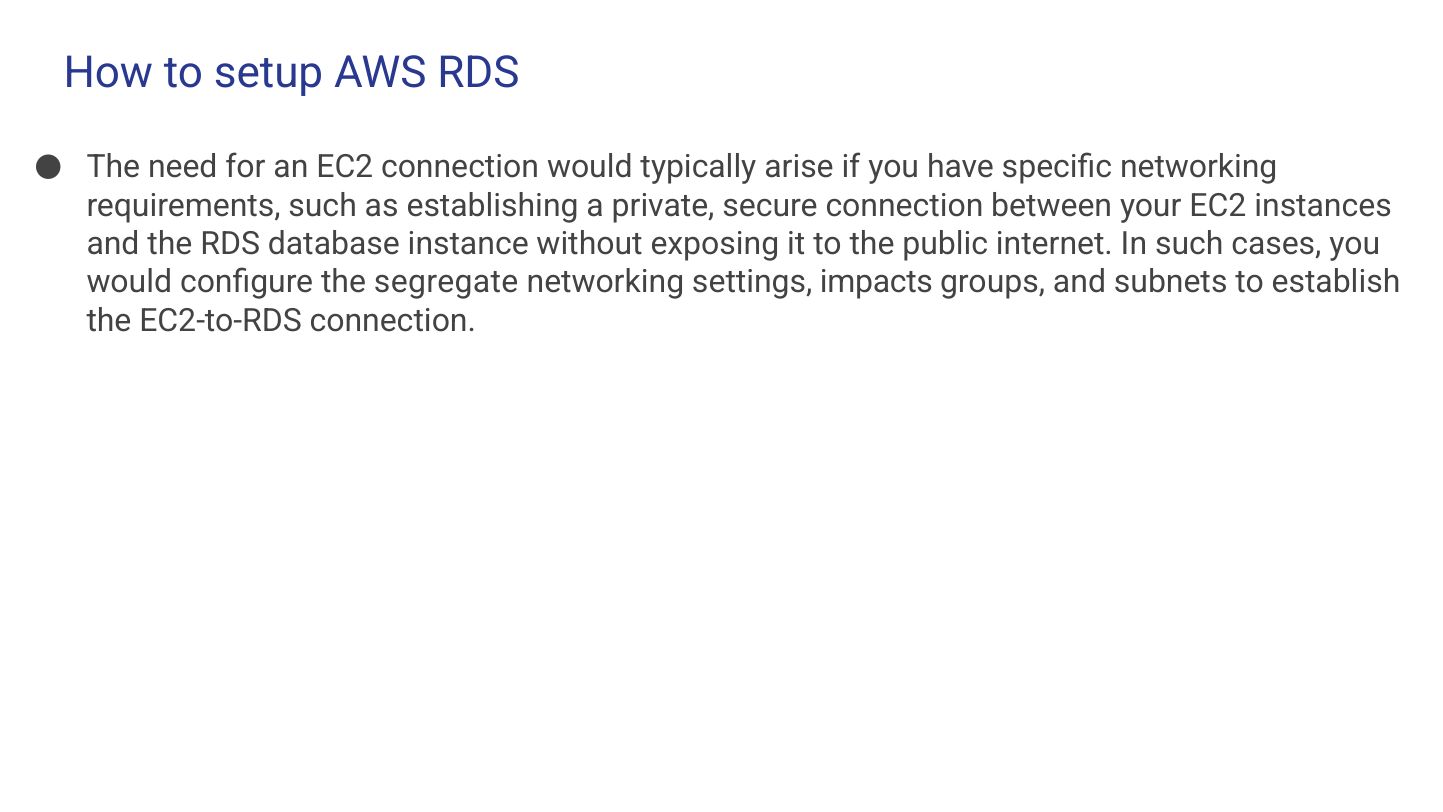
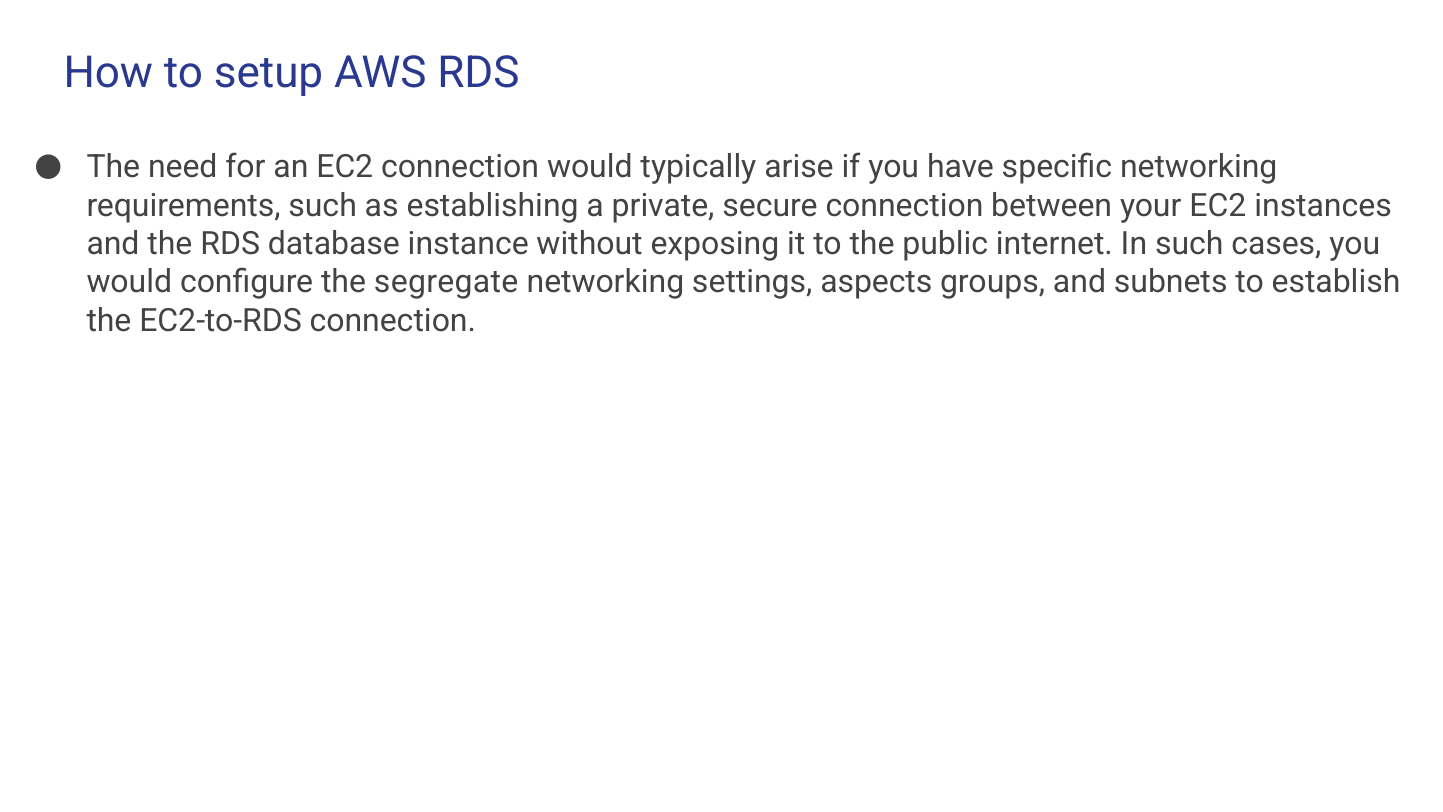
impacts: impacts -> aspects (876, 282)
